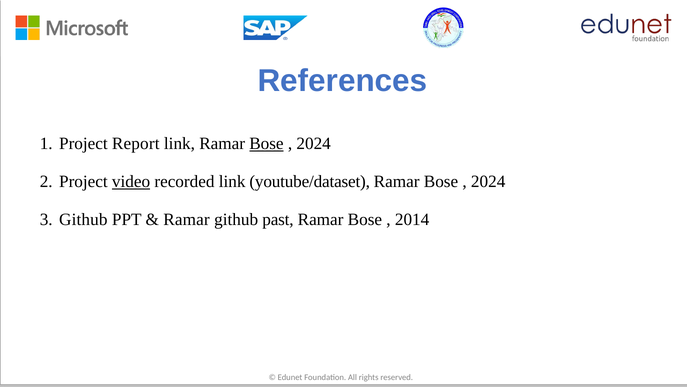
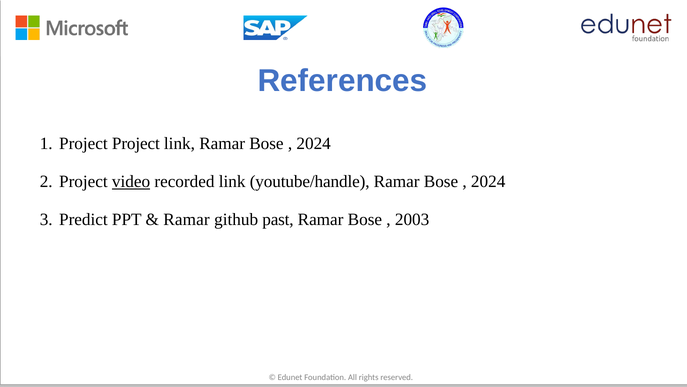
Project Report: Report -> Project (136, 143)
Bose underline: present -> none (266, 143)
youtube/dataset: youtube/dataset -> youtube/handle (310, 181)
Github: Github -> Predict (83, 219)
2014: 2014 -> 2003 (412, 219)
